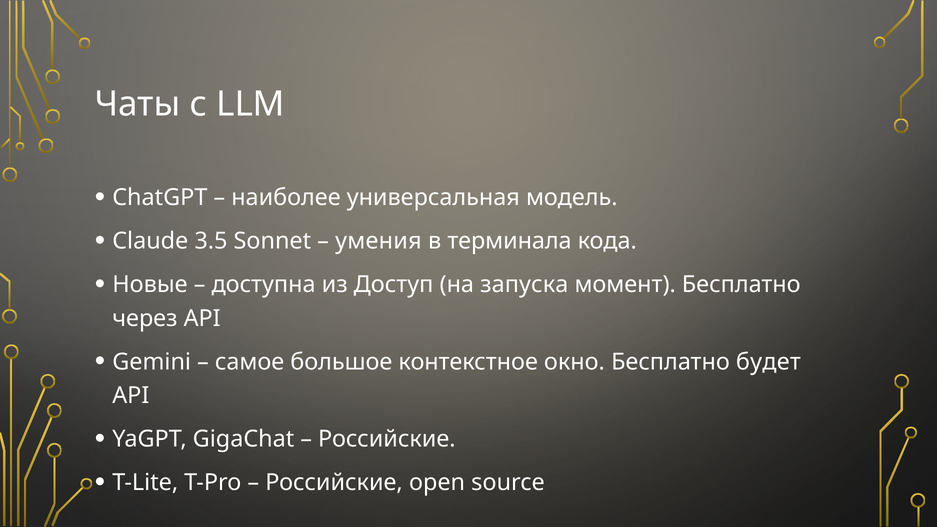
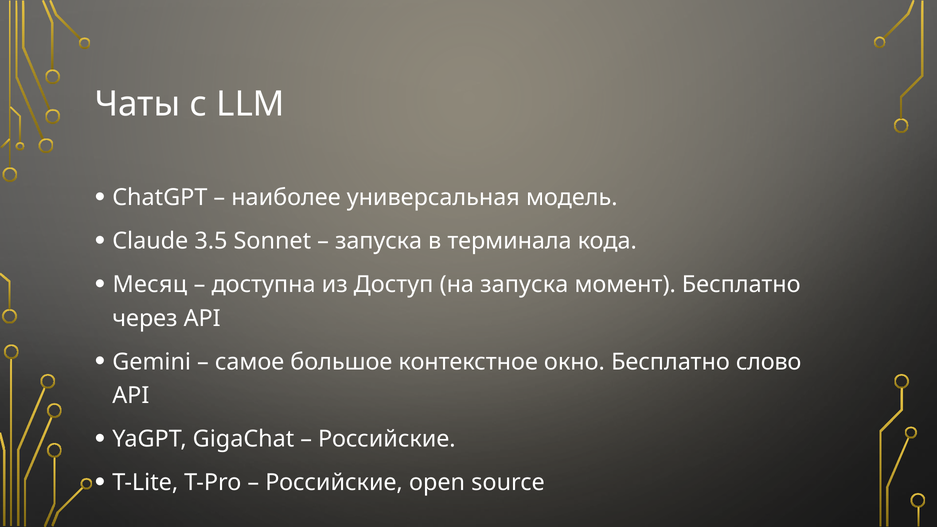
умения: умения -> запуска (379, 241)
Новые: Новые -> Месяц (150, 285)
будет: будет -> слово (769, 362)
